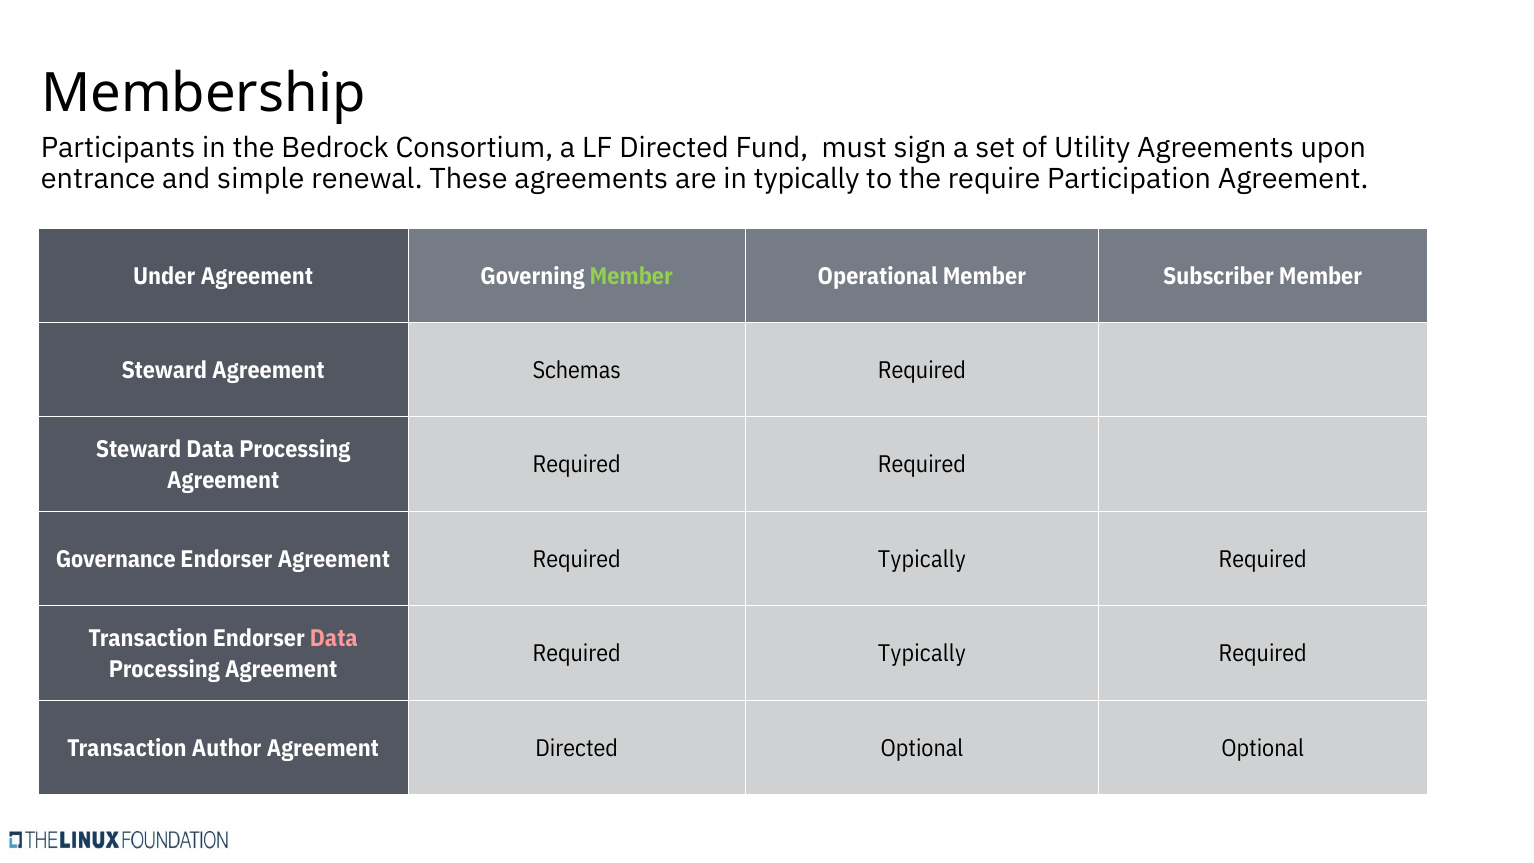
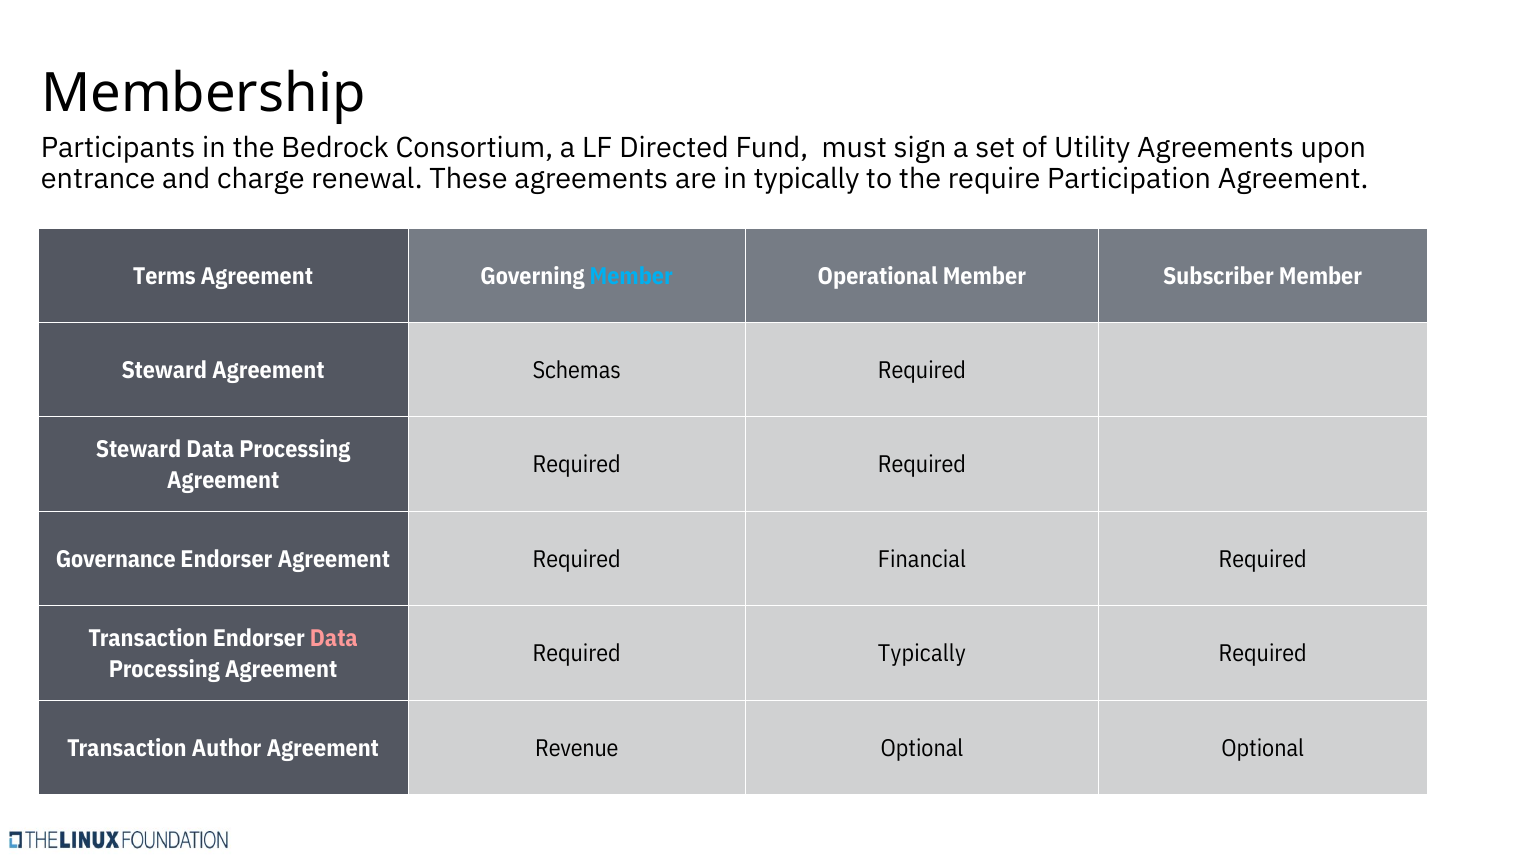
simple: simple -> charge (261, 179)
Under: Under -> Terms (164, 276)
Member colour: light green -> light blue (631, 276)
Endorser Agreement Required Typically: Typically -> Financial (922, 559)
Agreement Directed: Directed -> Revenue (577, 748)
